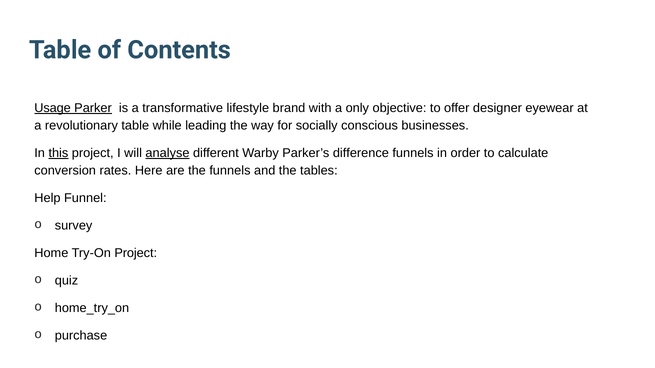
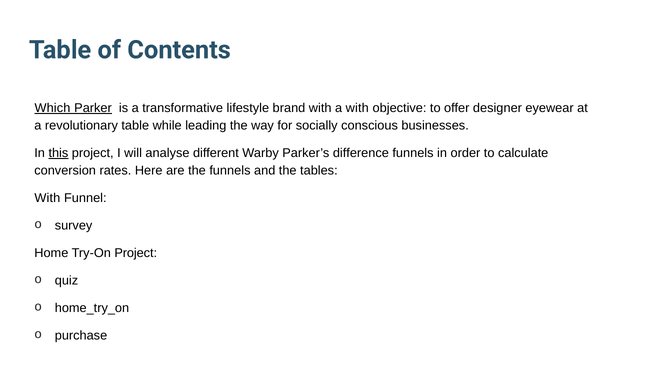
Usage: Usage -> Which (52, 108)
a only: only -> with (357, 108)
analyse underline: present -> none (167, 153)
Help: Help -> With (47, 198)
